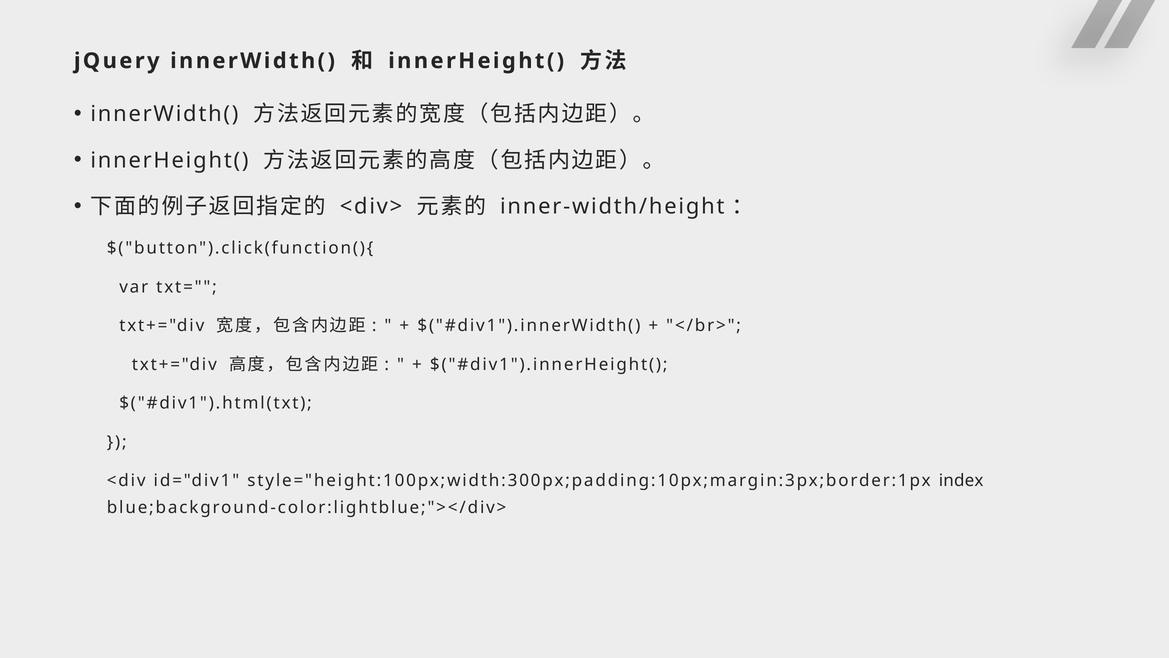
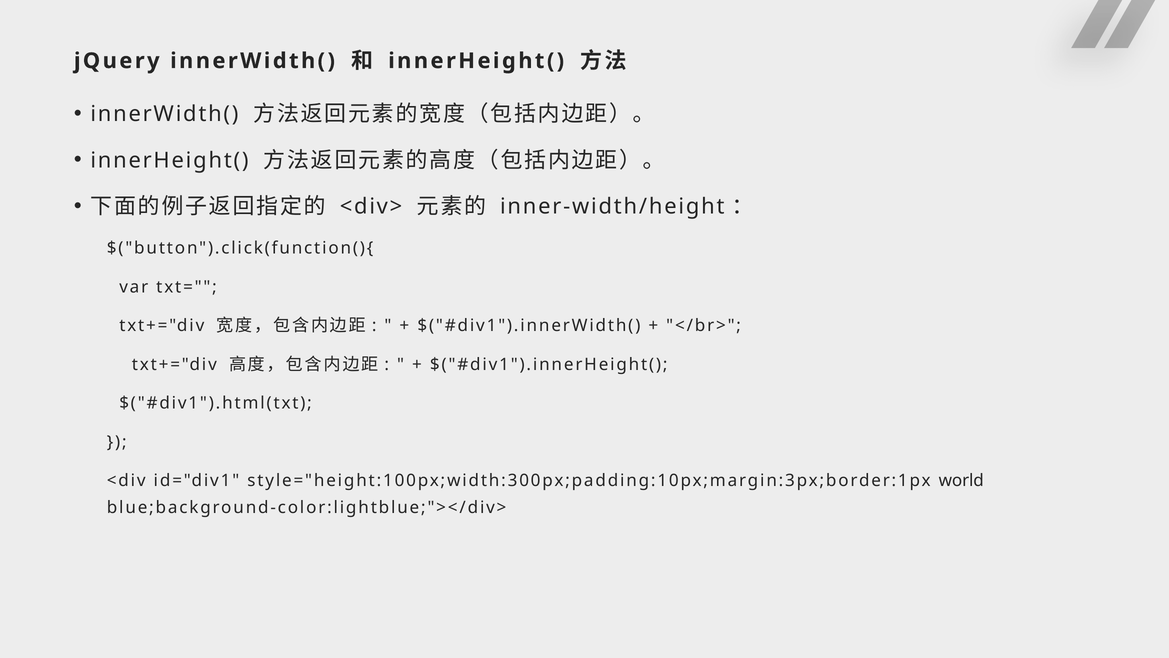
index: index -> world (961, 481)
